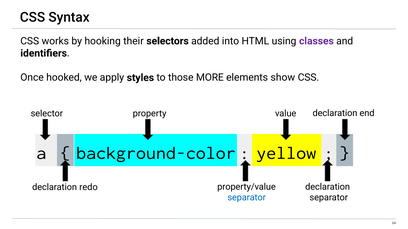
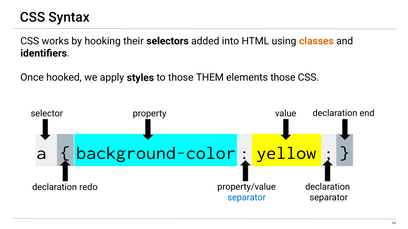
classes colour: purple -> orange (316, 41)
MORE: MORE -> THEM (210, 78)
elements show: show -> those (283, 78)
